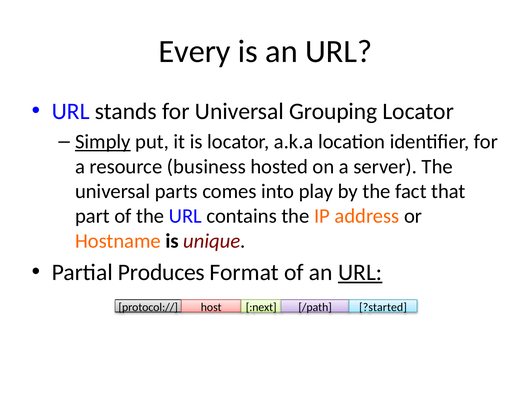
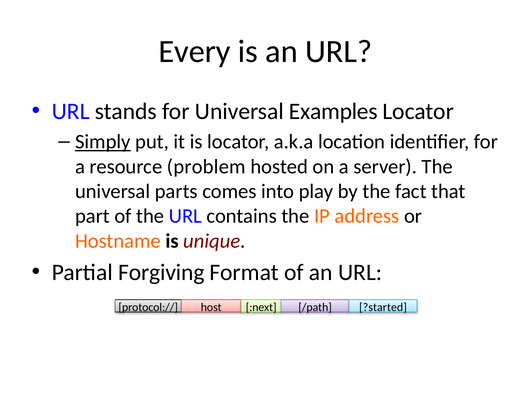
Grouping: Grouping -> Examples (333, 111)
business: business -> problem (206, 167)
Produces: Produces -> Forgiving (161, 273)
URL underline: present -> none (360, 273)
